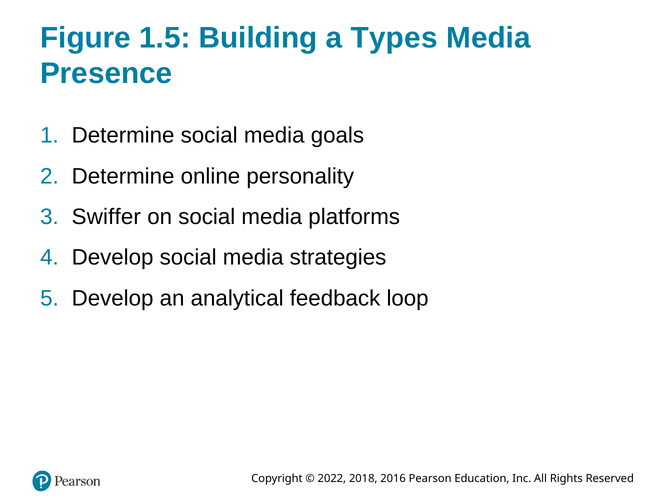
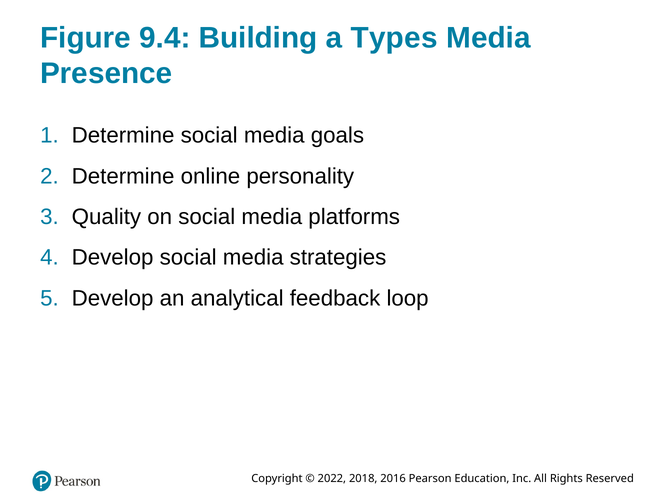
1.5: 1.5 -> 9.4 (165, 38)
Swiffer: Swiffer -> Quality (106, 217)
